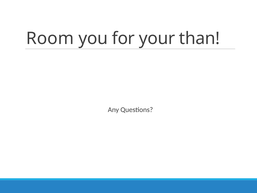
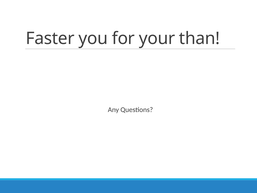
Room: Room -> Faster (50, 38)
